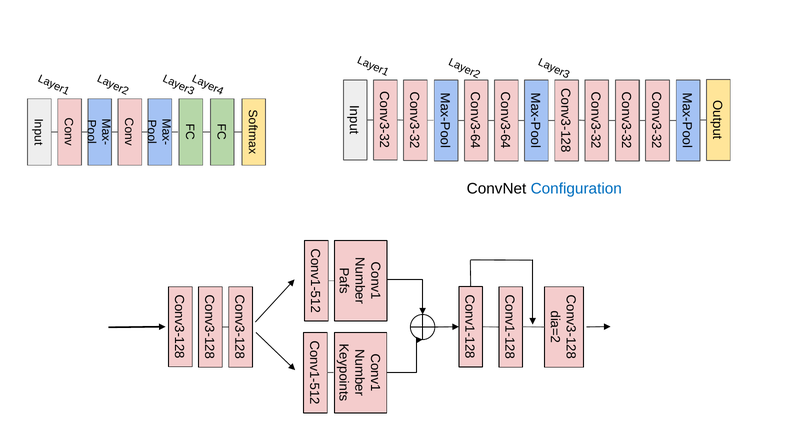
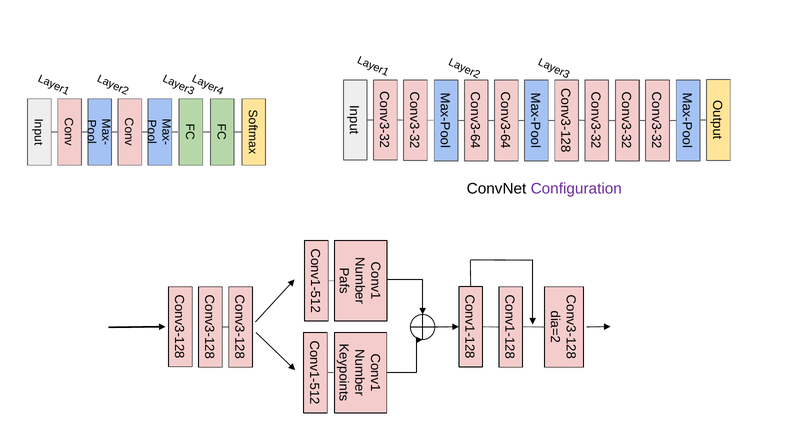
Configuration colour: blue -> purple (576, 189)
